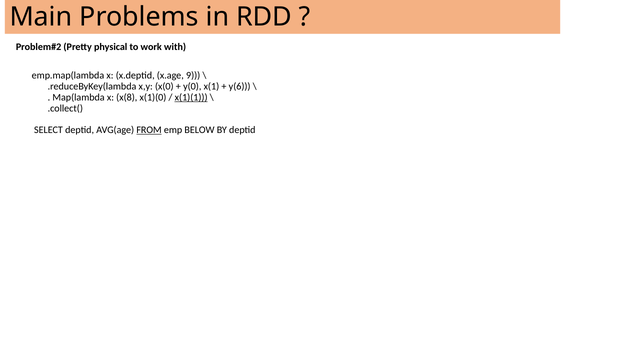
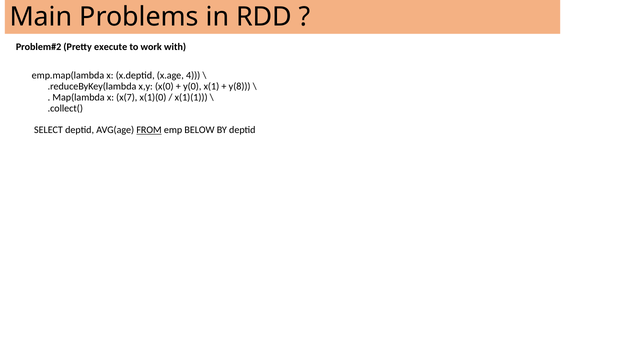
physical: physical -> execute (111, 47)
9: 9 -> 4 (193, 76)
y(6: y(6 -> y(8 (240, 87)
x(8: x(8 -> x(7 (127, 97)
x(1)(1 underline: present -> none (191, 97)
